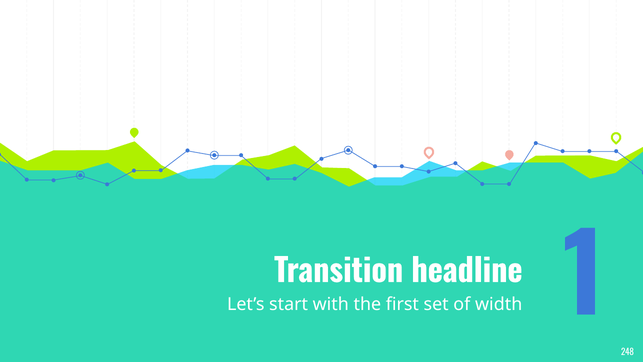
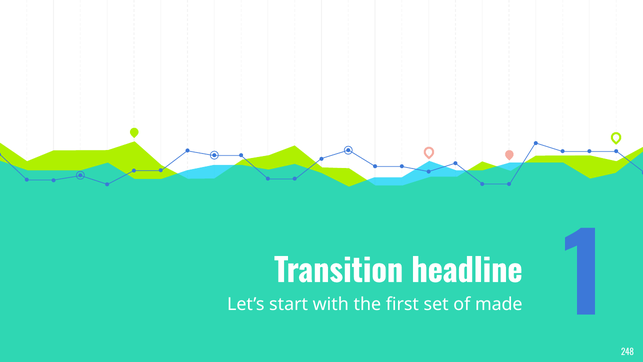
width: width -> made (499, 304)
